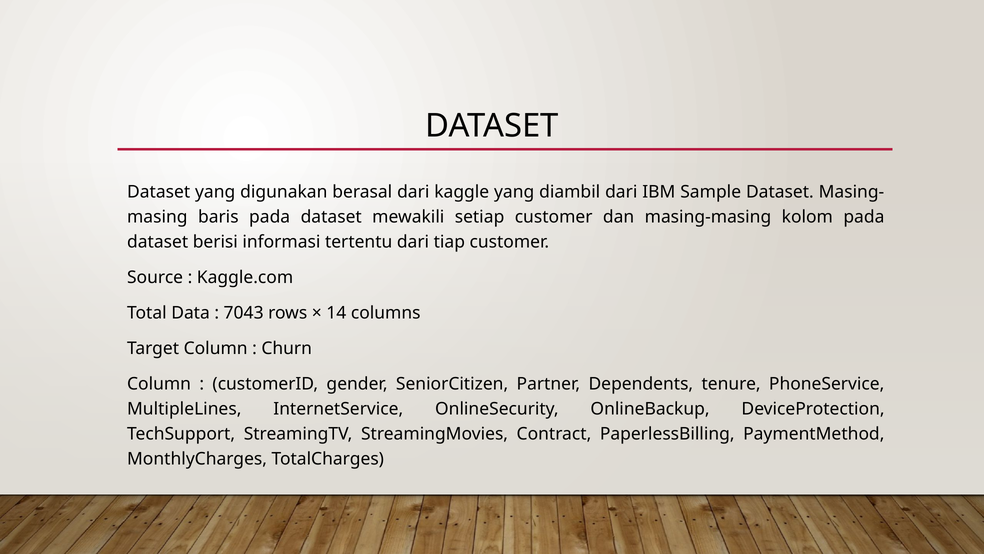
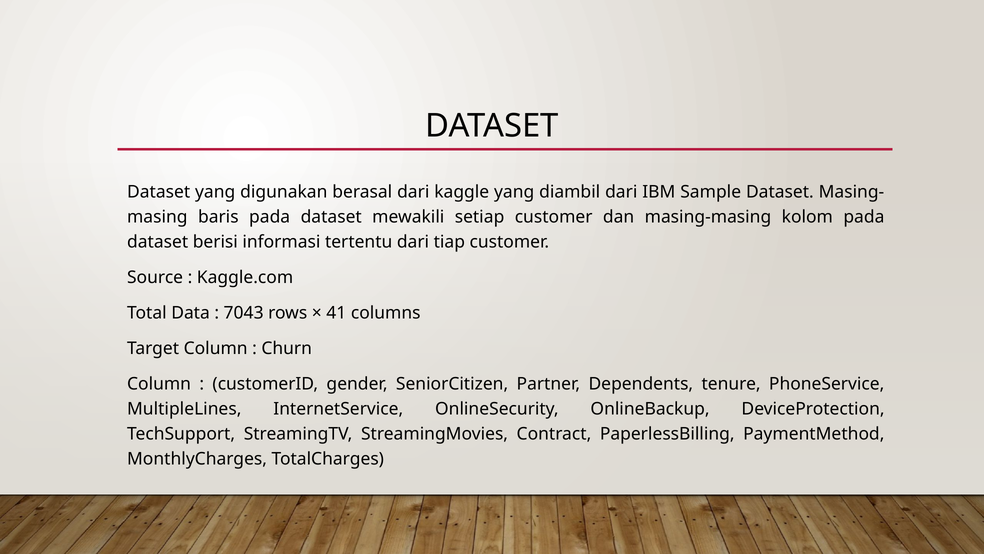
14: 14 -> 41 (336, 313)
